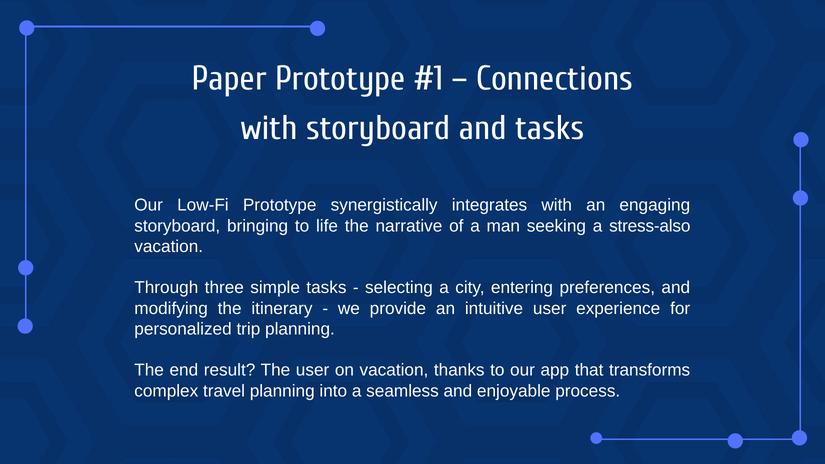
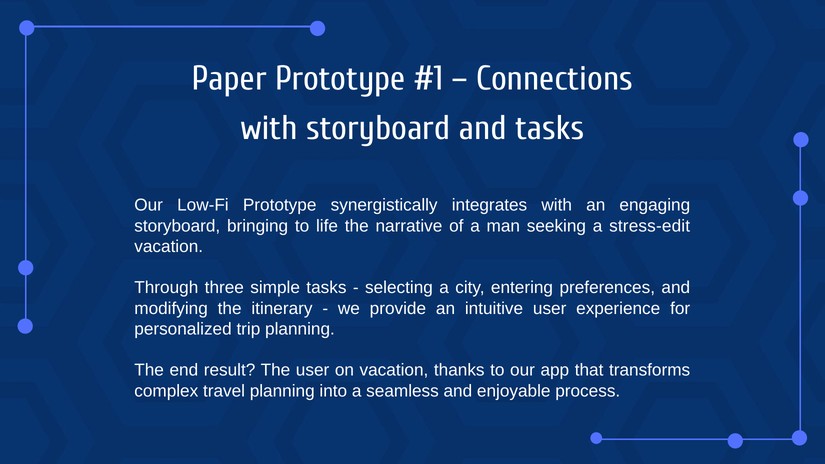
stress-also: stress-also -> stress-edit (650, 226)
